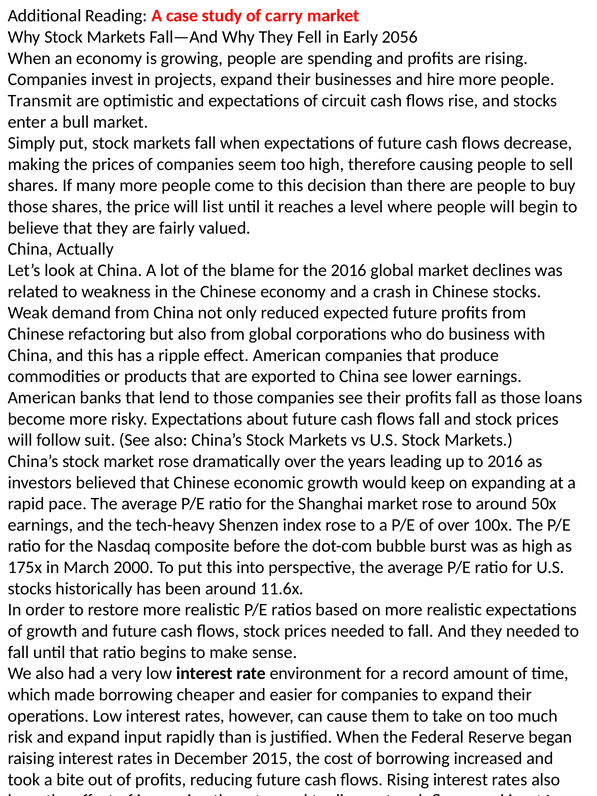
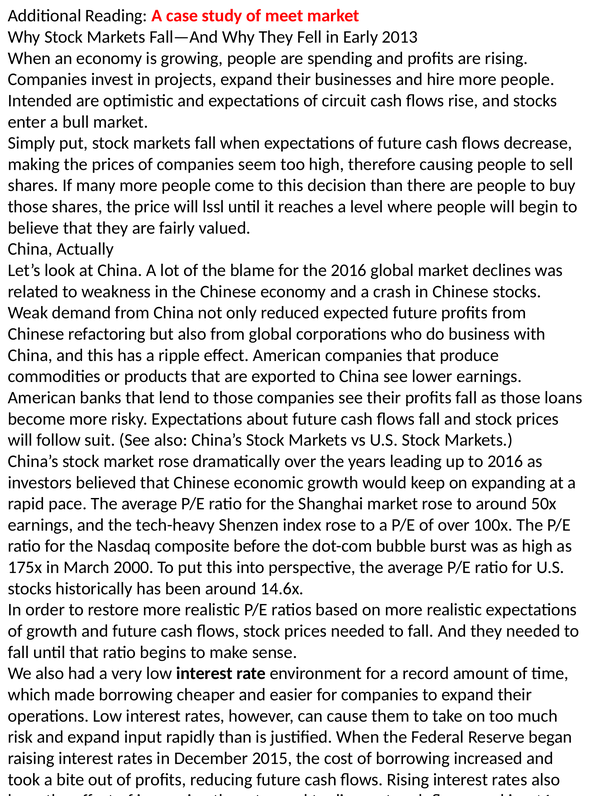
carry: carry -> meet (284, 16)
2056: 2056 -> 2013 (400, 37)
Transmit: Transmit -> Intended (40, 101)
list: list -> lssl (213, 207)
11.6x: 11.6x -> 14.6x (282, 589)
